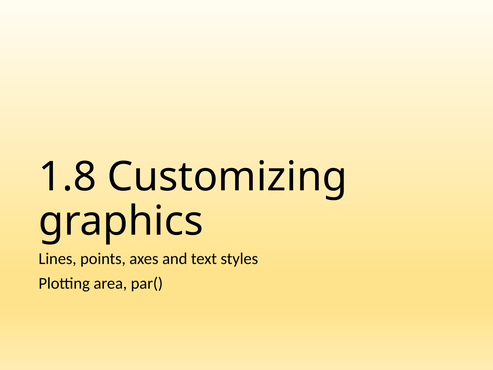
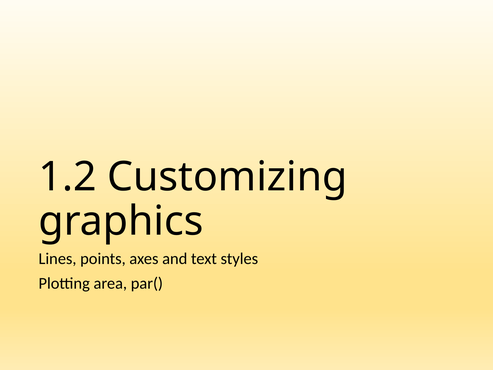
1.8: 1.8 -> 1.2 (68, 177)
